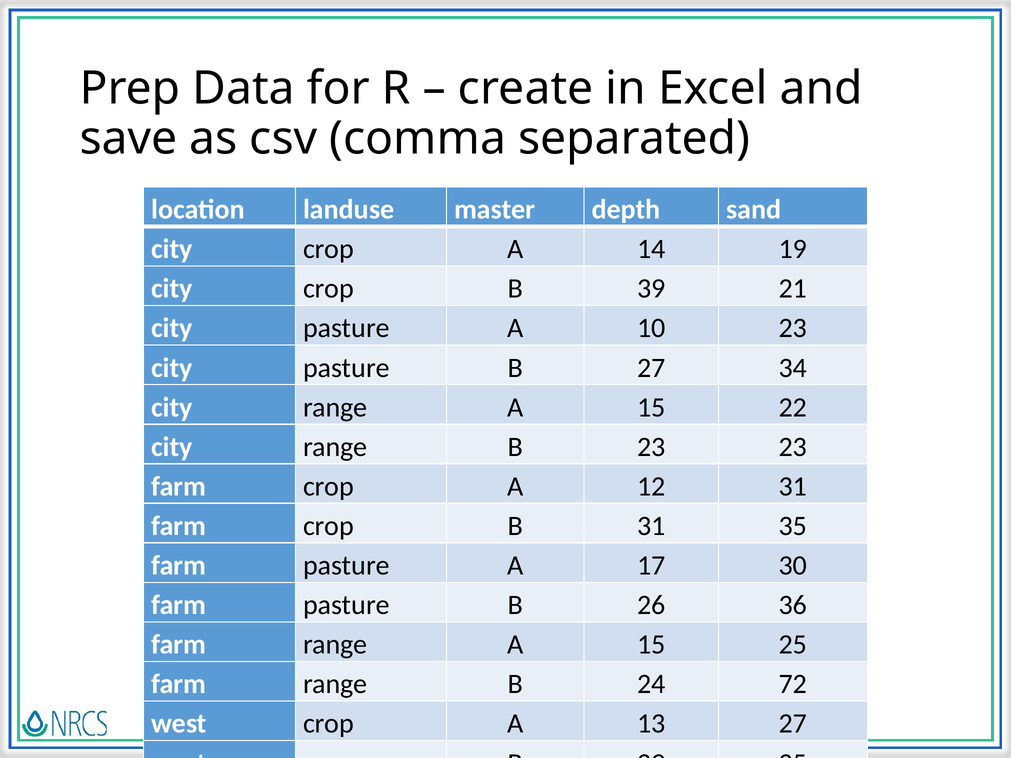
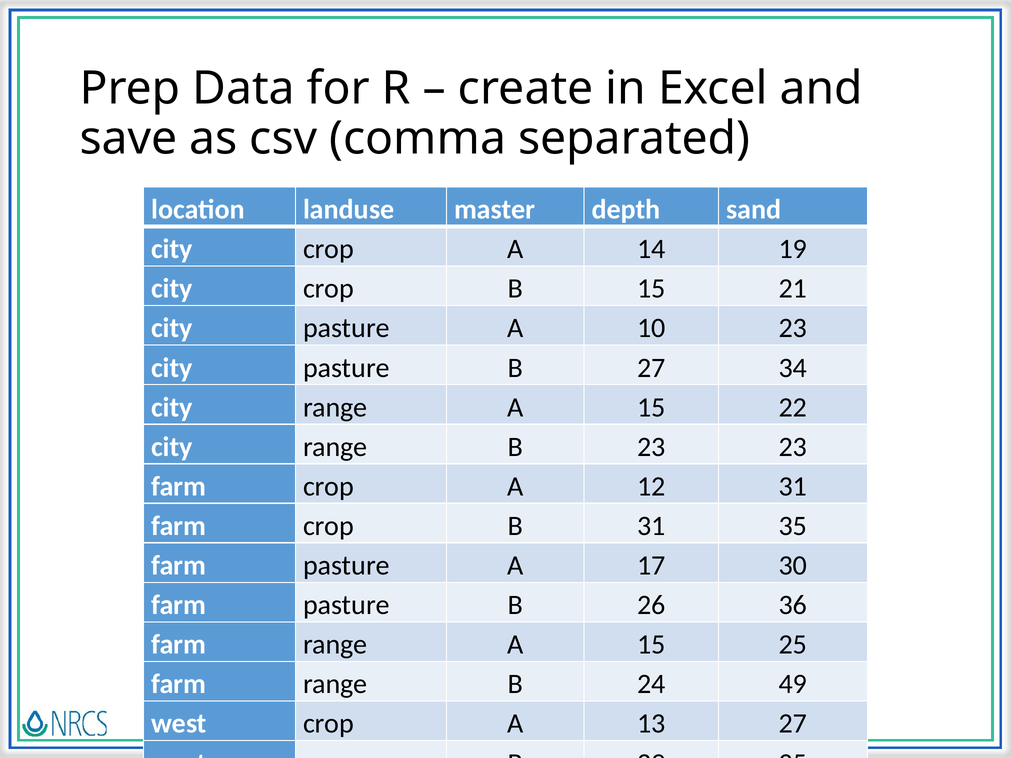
B 39: 39 -> 15 (651, 289)
72: 72 -> 49 (793, 684)
